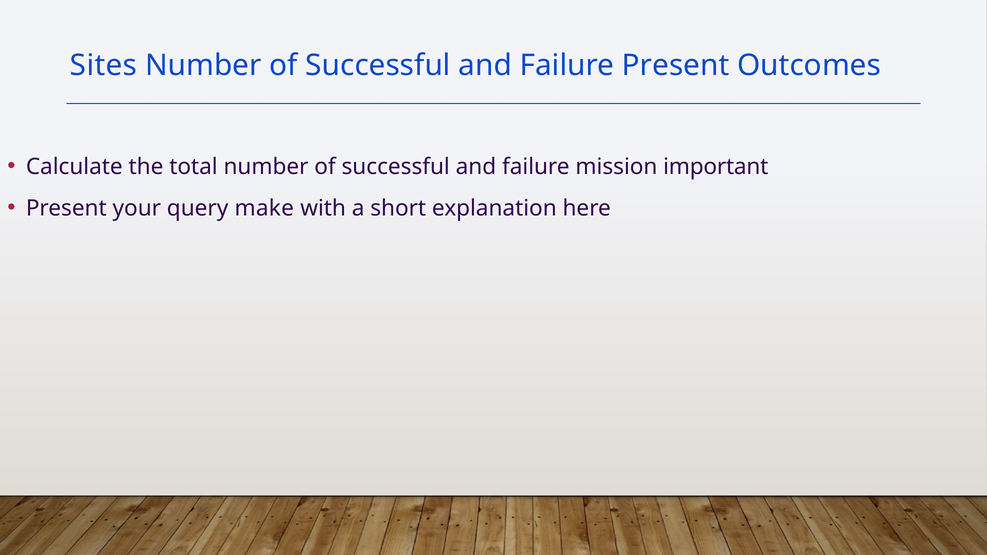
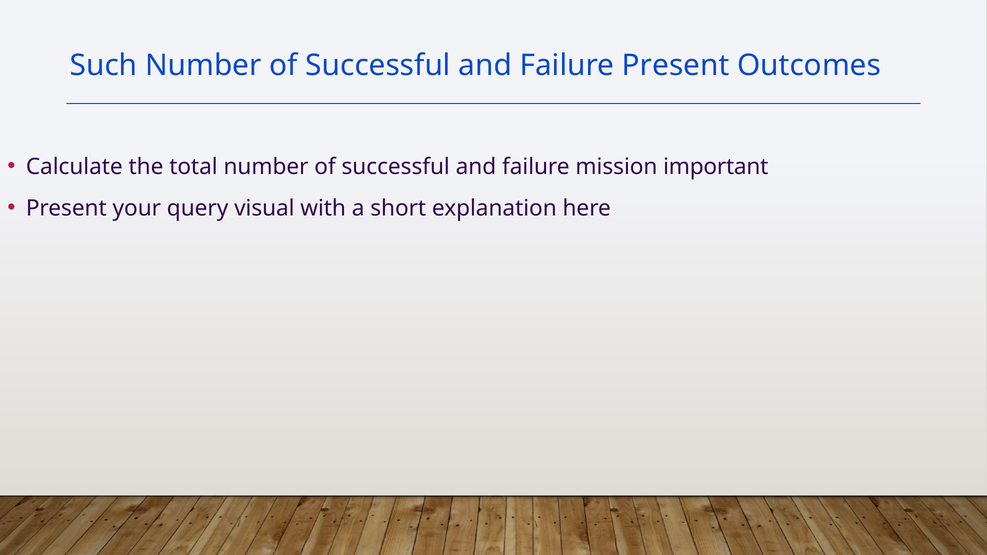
Sites: Sites -> Such (104, 66)
make: make -> visual (264, 208)
